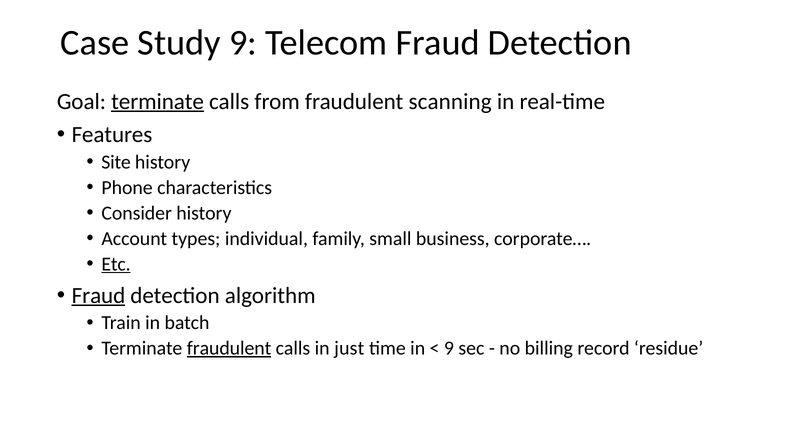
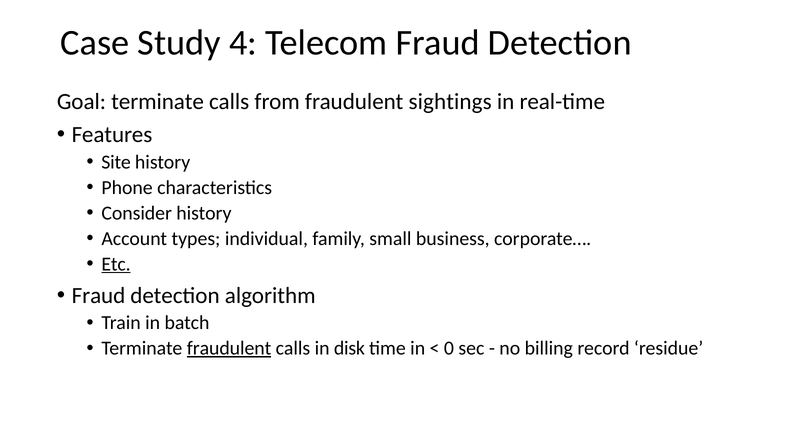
Study 9: 9 -> 4 (243, 43)
terminate underline: present -> none (158, 101)
scanning: scanning -> sightings (450, 101)
Fraud underline: present -> none (99, 295)
just: just -> disk (349, 348)
9: 9 -> 0 (449, 348)
